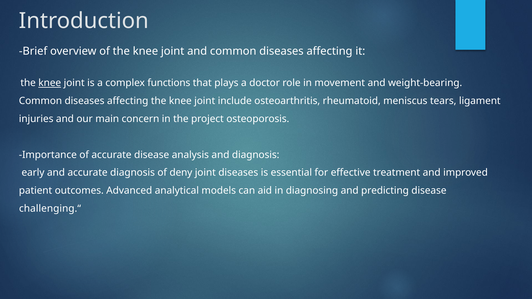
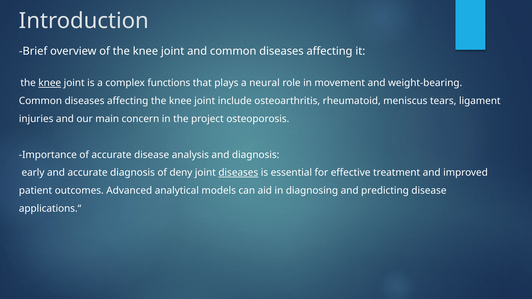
doctor: doctor -> neural (265, 83)
diseases underline: none -> present (238, 173)
challenging.“: challenging.“ -> applications.“ (50, 209)
